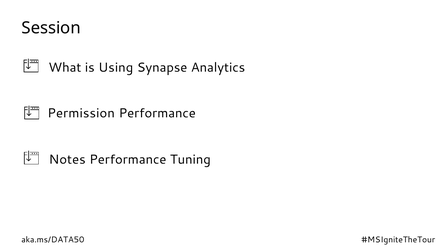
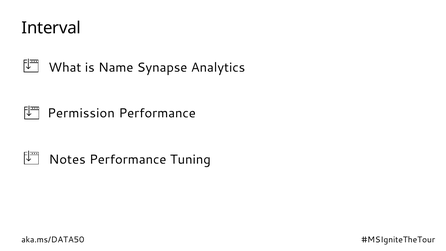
Session: Session -> Interval (51, 28)
Using: Using -> Name (116, 68)
